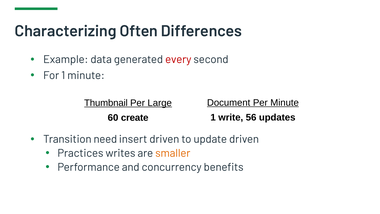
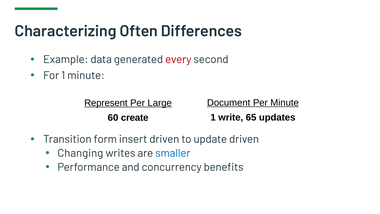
Thumbnail: Thumbnail -> Represent (106, 103)
56: 56 -> 65 (251, 117)
need: need -> form (105, 139)
Practices: Practices -> Changing (80, 153)
smaller colour: orange -> blue (173, 153)
